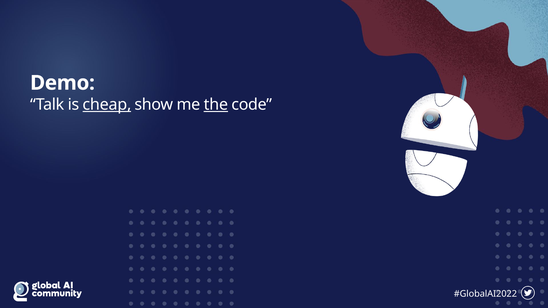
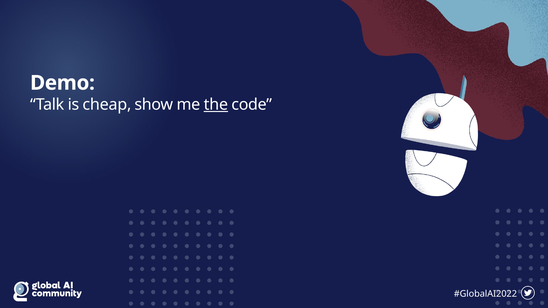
cheap underline: present -> none (107, 105)
